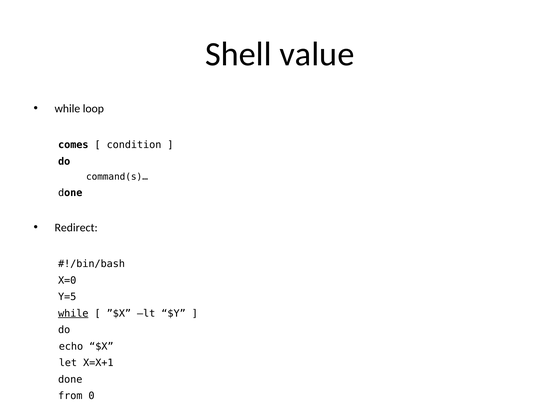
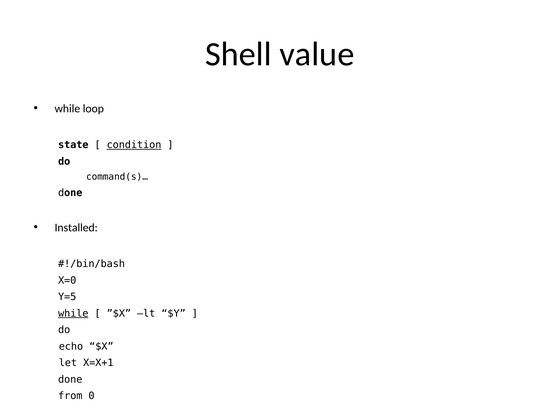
comes: comes -> state (73, 145)
condition underline: none -> present (134, 145)
Redirect: Redirect -> Installed (76, 228)
